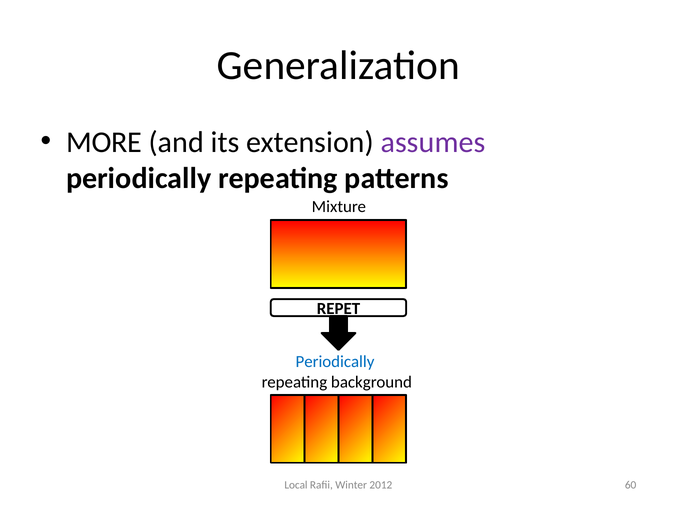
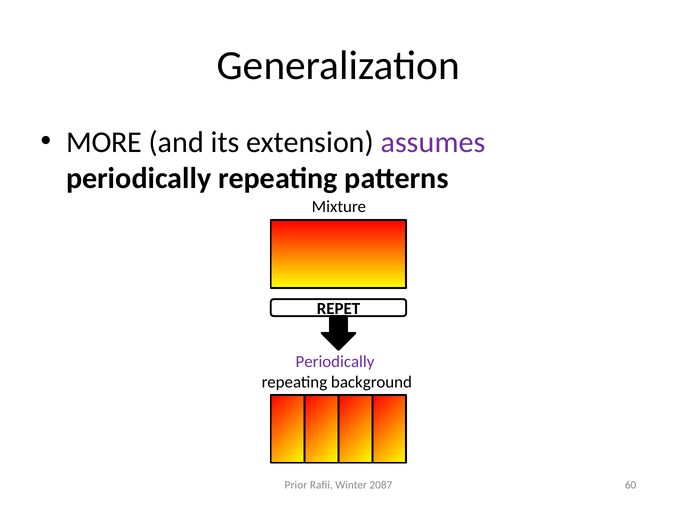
Periodically colour: blue -> purple (335, 362)
Local: Local -> Prior (296, 485)
2012: 2012 -> 2087 (381, 485)
